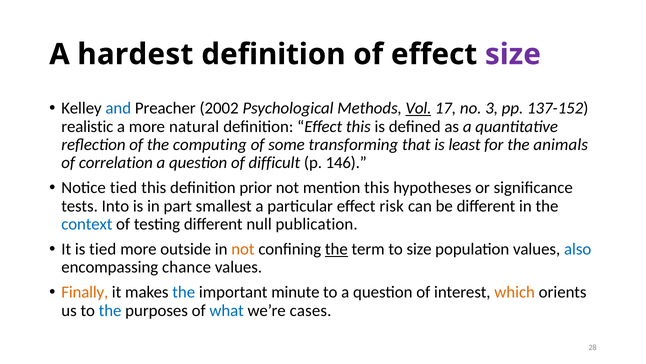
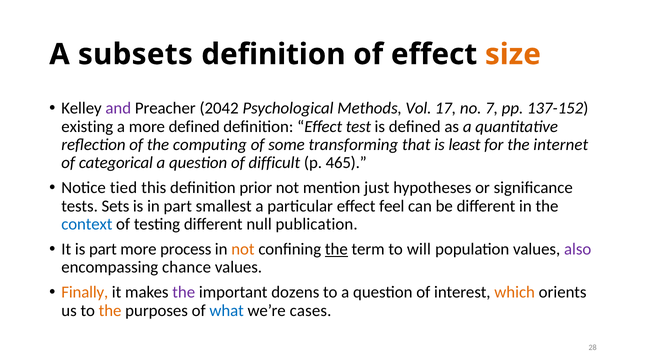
hardest: hardest -> subsets (135, 54)
size colour: purple -> orange (513, 54)
and colour: blue -> purple (118, 108)
2002: 2002 -> 2042 (219, 108)
Vol underline: present -> none (418, 108)
3: 3 -> 7 (492, 108)
realistic: realistic -> existing (87, 126)
more natural: natural -> defined (194, 126)
Effect this: this -> test (358, 126)
animals: animals -> internet (561, 144)
correlation: correlation -> categorical (116, 163)
146: 146 -> 465 (346, 163)
mention this: this -> just (377, 188)
Into: Into -> Sets (116, 206)
risk: risk -> feel (392, 206)
is tied: tied -> part (103, 249)
outside: outside -> process (186, 249)
to size: size -> will (419, 249)
also colour: blue -> purple (578, 249)
the colour: blue -> purple (184, 292)
minute: minute -> dozens (295, 292)
the colour: blue -> orange (110, 310)
